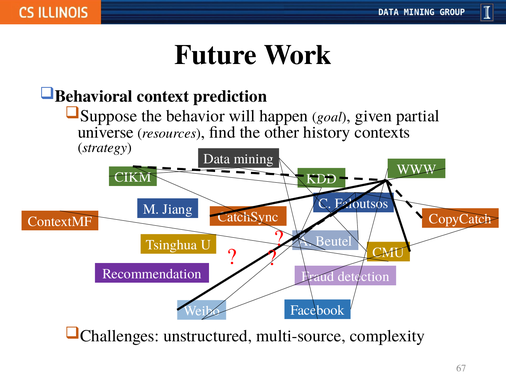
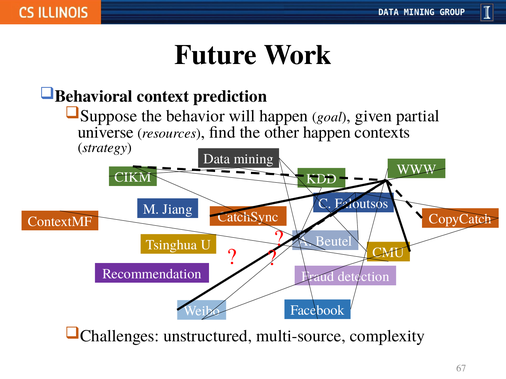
other history: history -> happen (327, 132)
